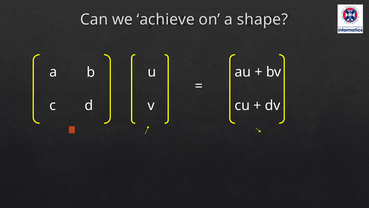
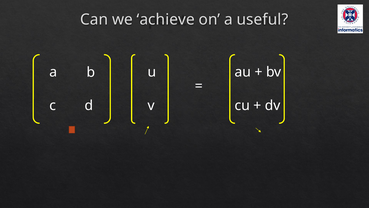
shape: shape -> useful (262, 20)
